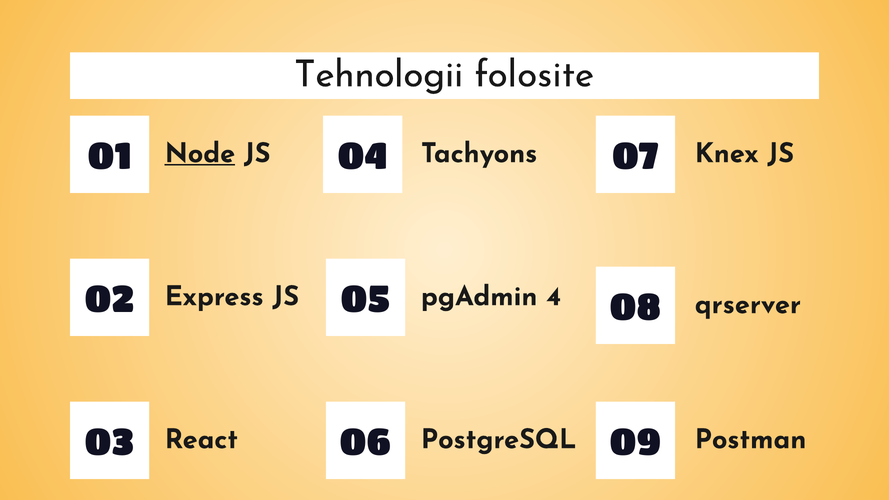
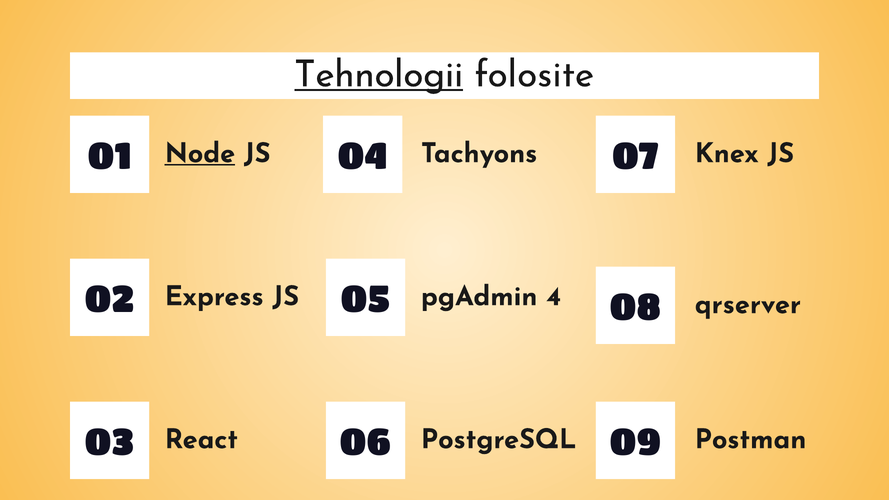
Tehnologii underline: none -> present (379, 74)
